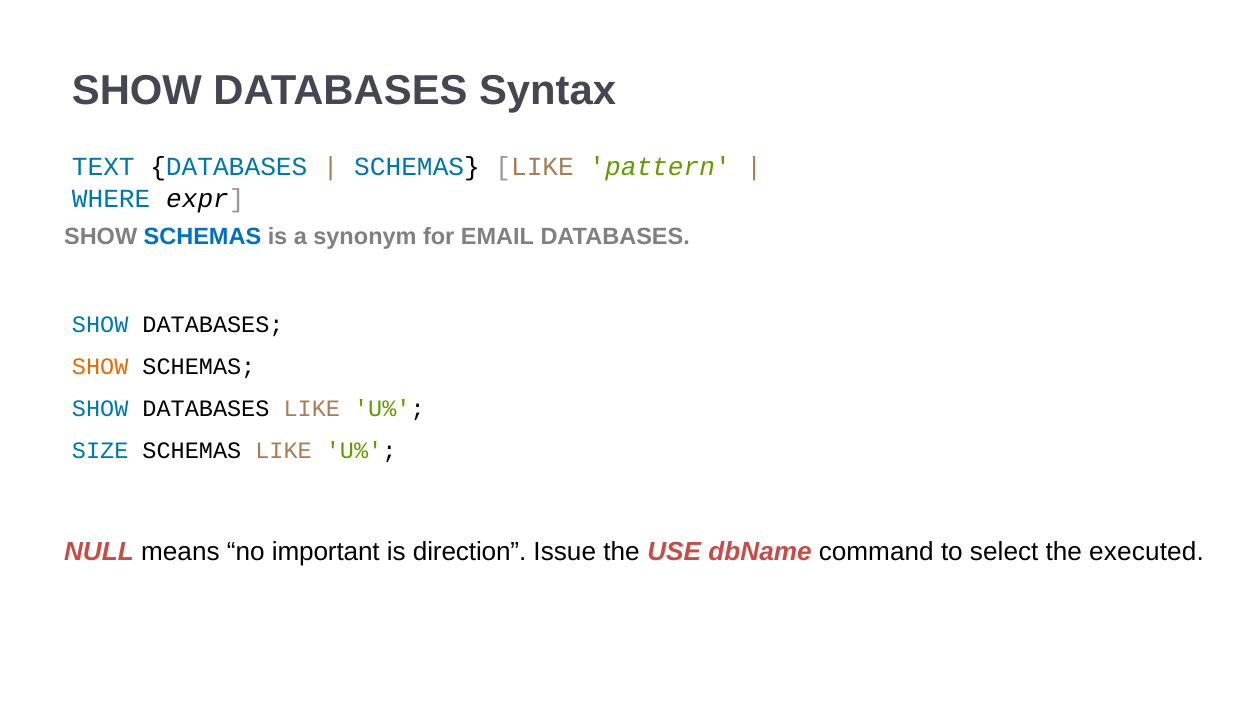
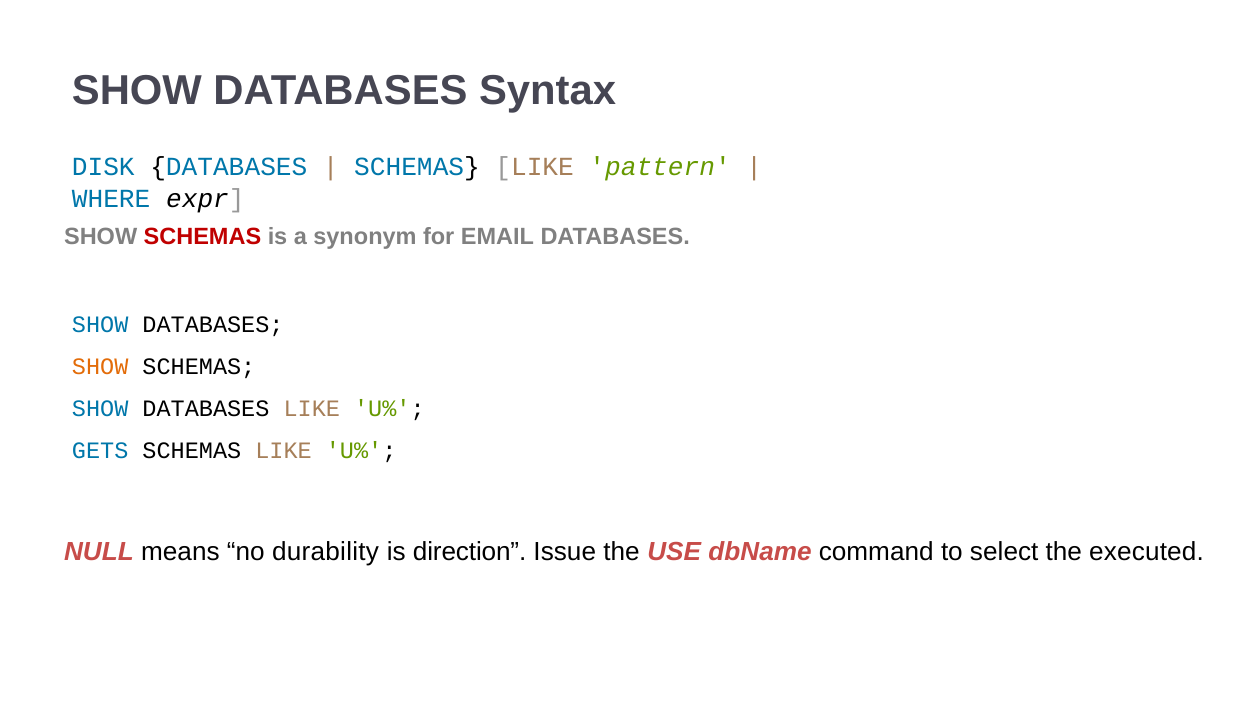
TEXT: TEXT -> DISK (103, 167)
SCHEMAS colour: blue -> red (202, 237)
SIZE: SIZE -> GETS (100, 451)
important: important -> durability (326, 552)
